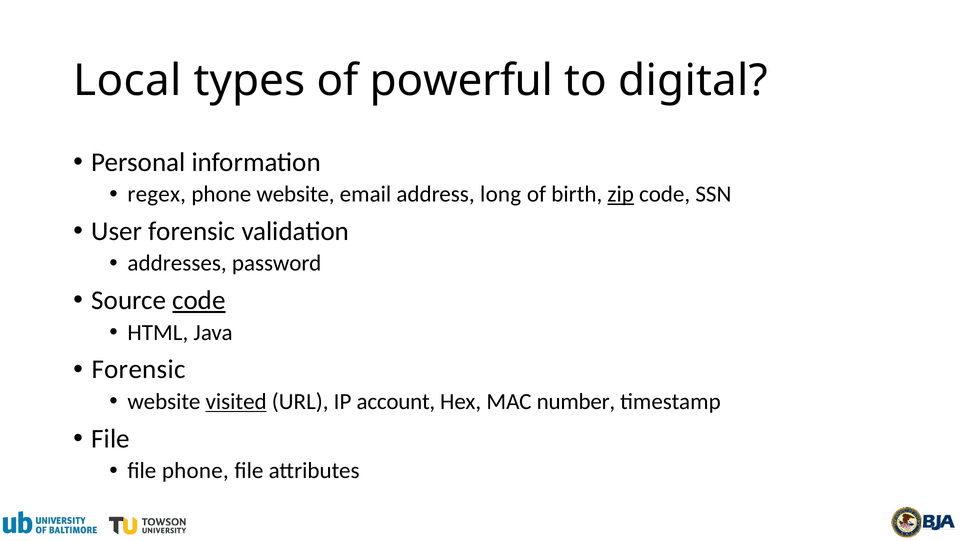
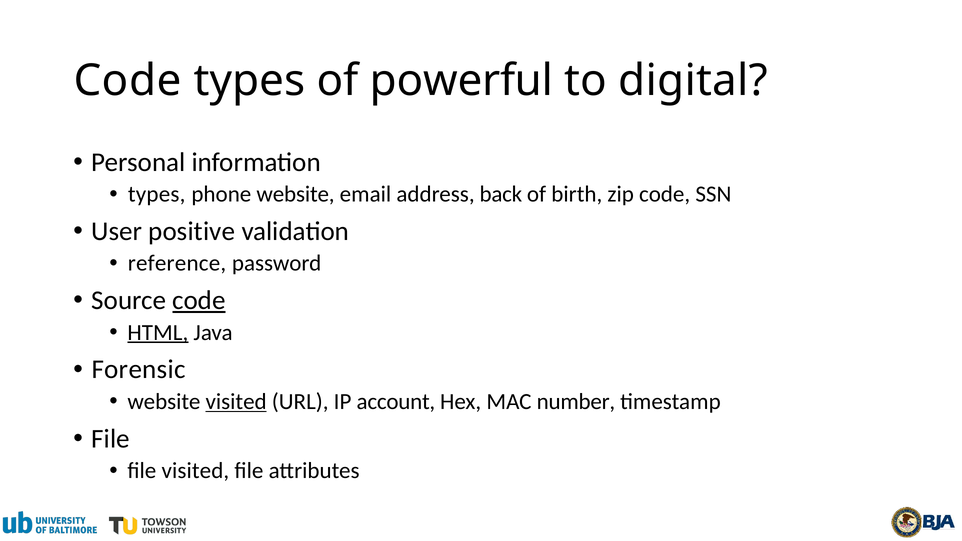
Local: Local -> Code (128, 81)
regex: regex -> types (157, 194)
long: long -> back (501, 194)
zip underline: present -> none (621, 194)
User forensic: forensic -> positive (192, 231)
addresses: addresses -> reference (177, 263)
HTML underline: none -> present (158, 333)
file phone: phone -> visited (195, 471)
